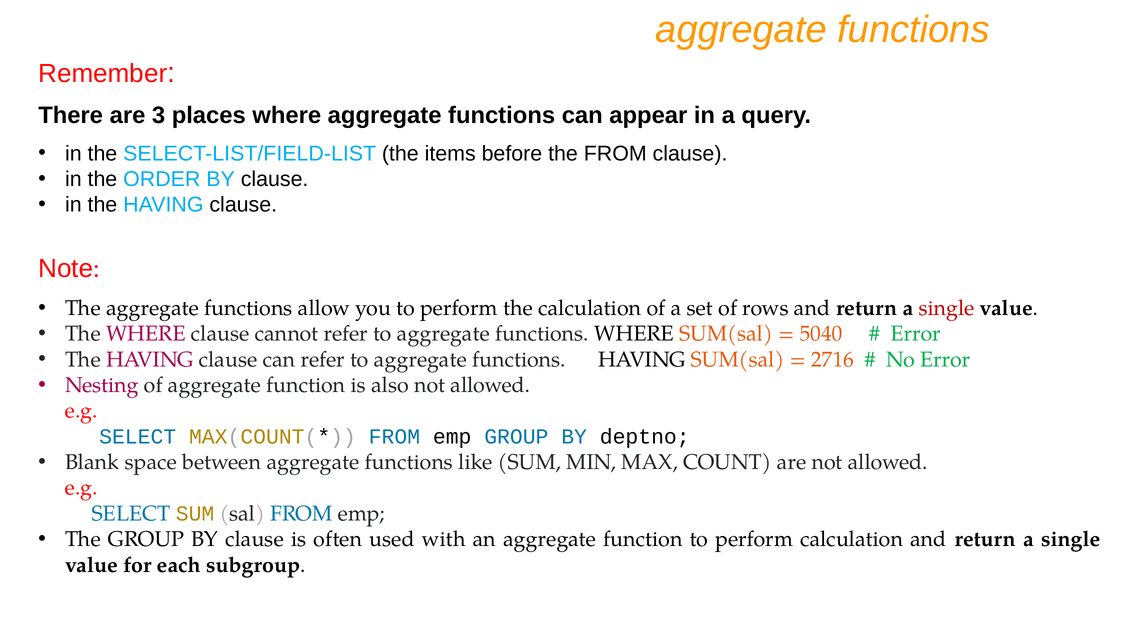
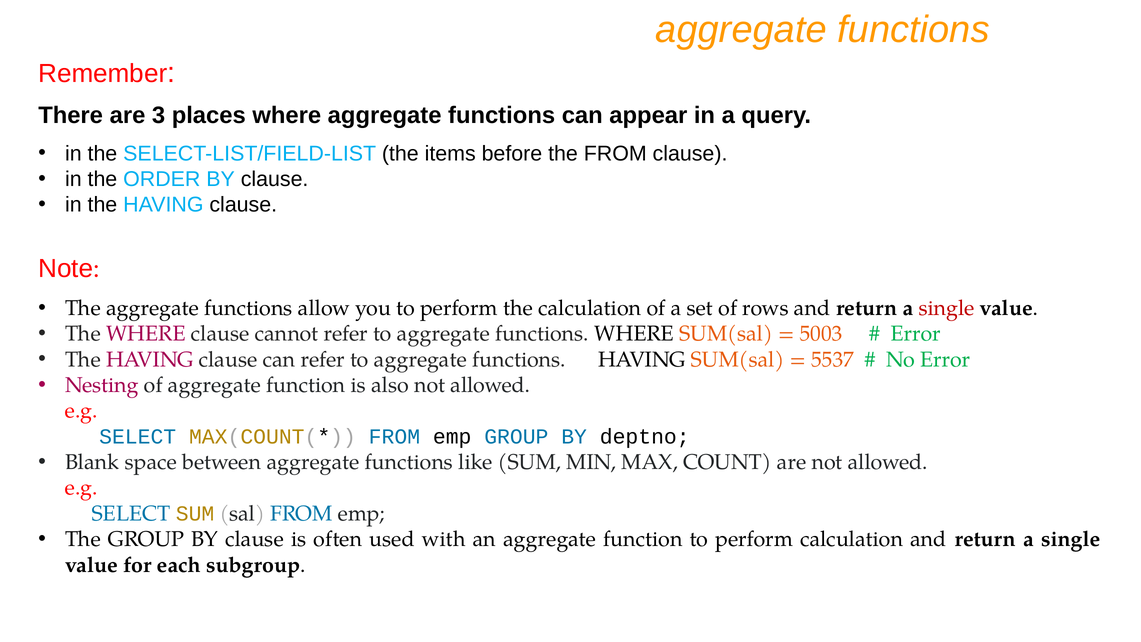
5040: 5040 -> 5003 (821, 334)
2716: 2716 -> 5537 (833, 359)
